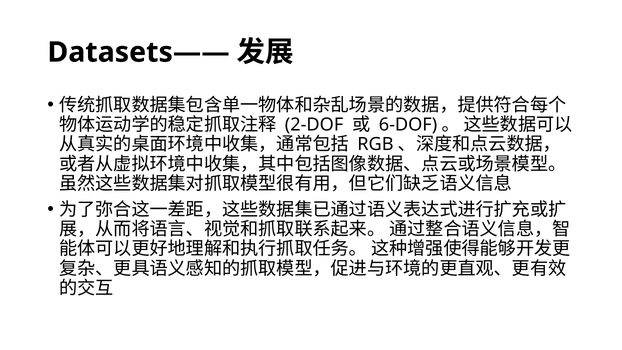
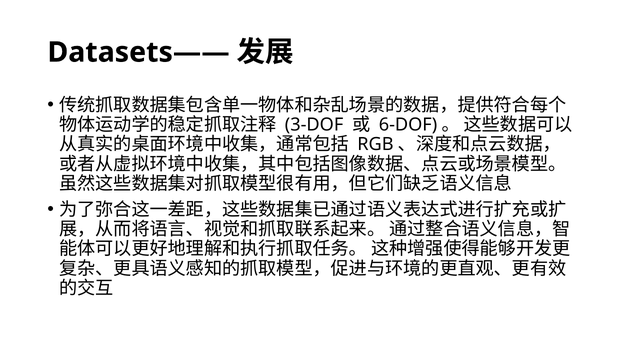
2-DOF: 2-DOF -> 3-DOF (314, 125)
